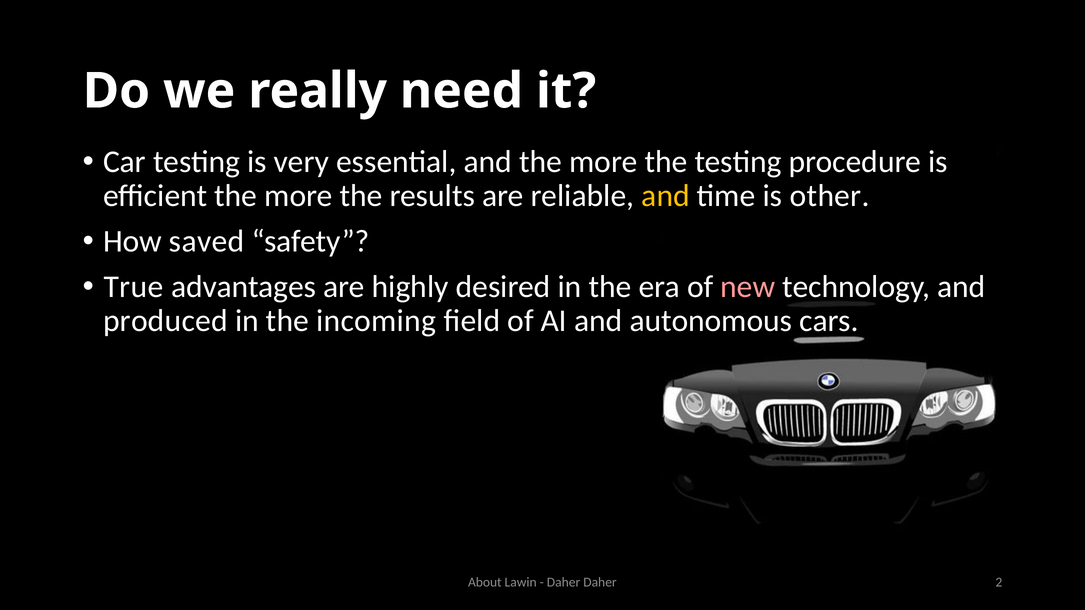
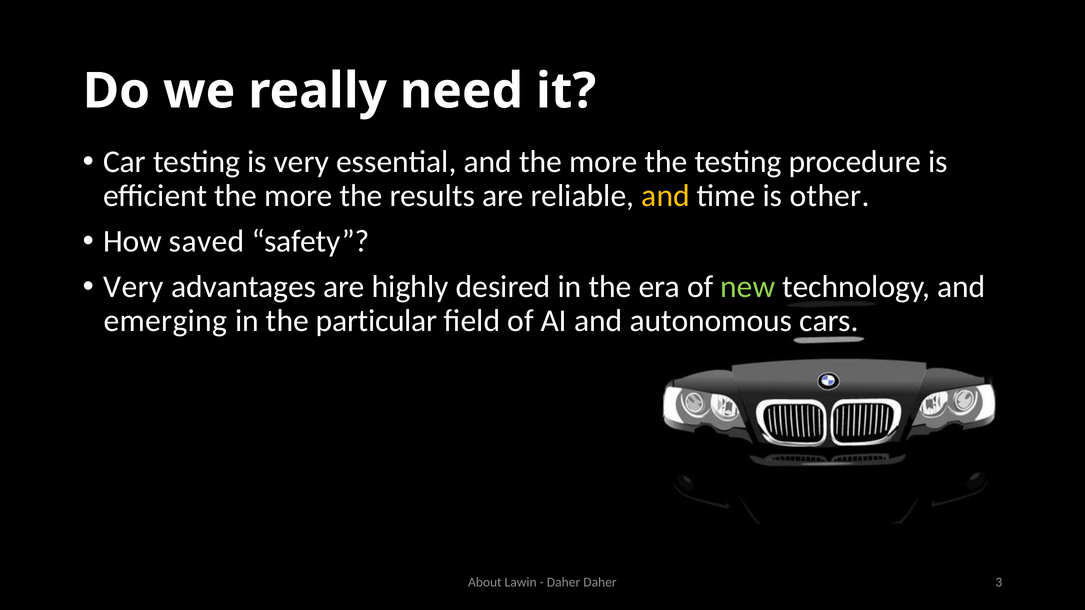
True: True -> Very (133, 287)
new colour: pink -> light green (748, 287)
produced: produced -> emerging (165, 321)
incoming: incoming -> particular (377, 321)
2: 2 -> 3 (999, 583)
